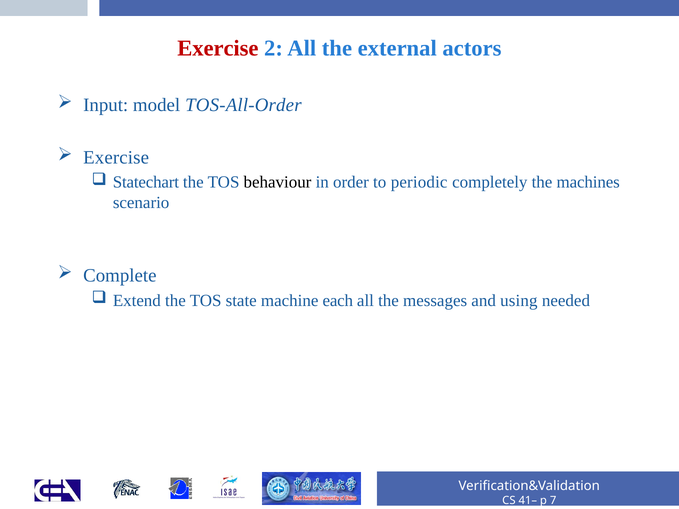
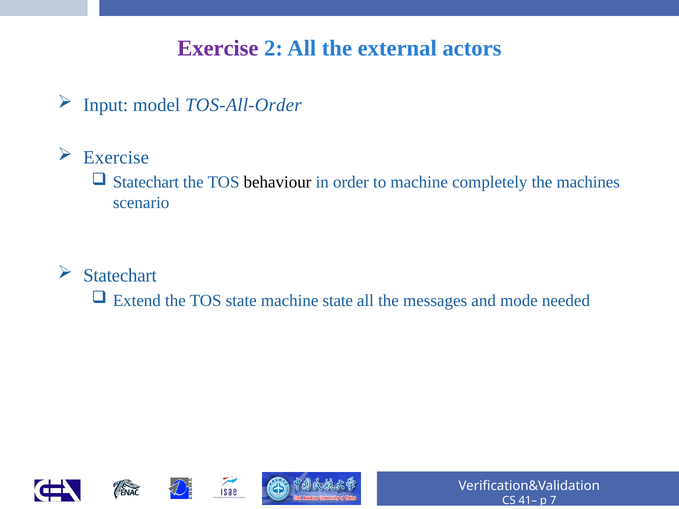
Exercise colour: red -> purple (218, 48)
to periodic: periodic -> machine (419, 182)
Complete: Complete -> Statechart (120, 276)
machine each: each -> state (338, 301)
using: using -> mode (519, 301)
